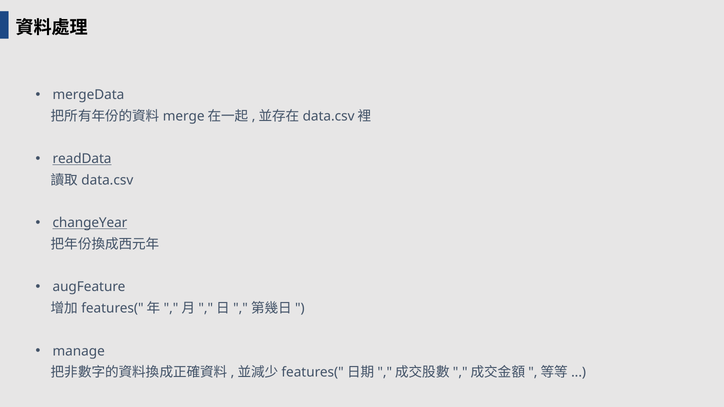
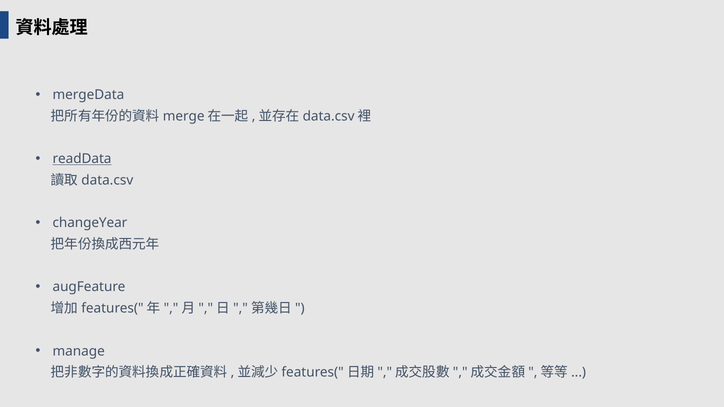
changeYear underline: present -> none (90, 223)
